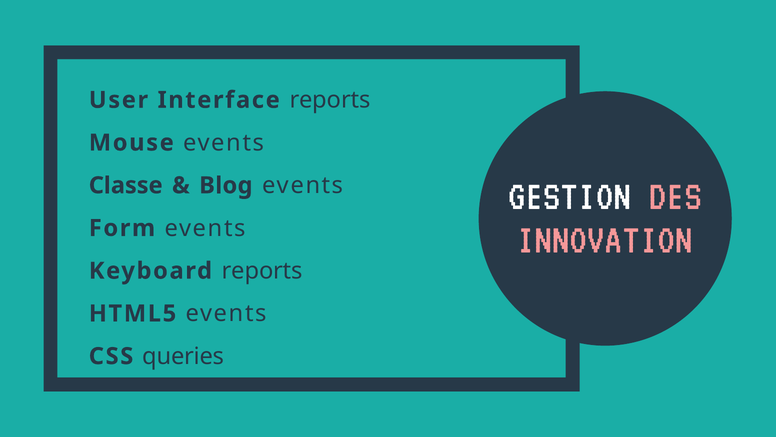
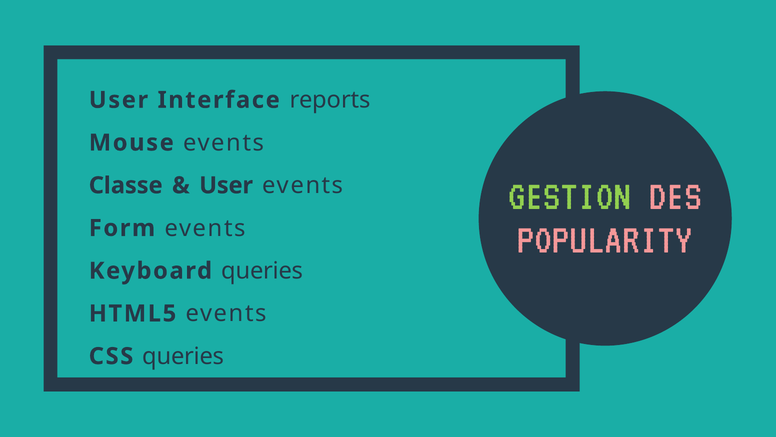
GESTION colour: white -> light green (570, 195)
Blog: Blog -> User (226, 185)
INNOVATION: INNOVATION -> POPULARITY (605, 238)
Keyboard reports: reports -> queries (262, 271)
